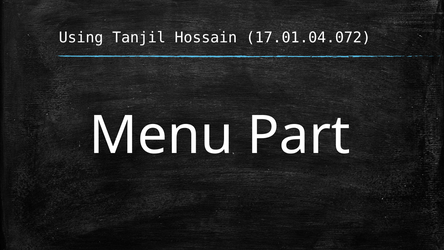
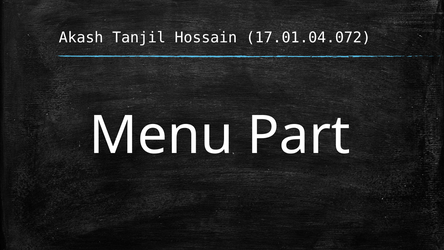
Using: Using -> Akash (81, 37)
